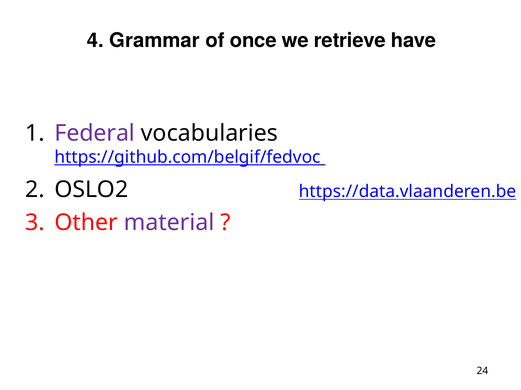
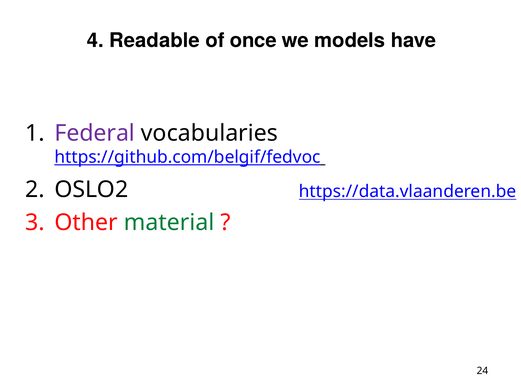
Grammar: Grammar -> Readable (155, 41)
retrieve: retrieve -> models (350, 41)
material colour: purple -> green (169, 223)
